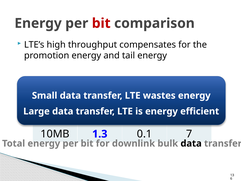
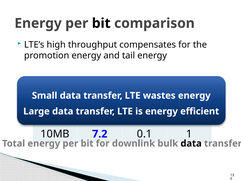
bit colour: red -> black (101, 23)
1.3: 1.3 -> 7.2 (100, 134)
7: 7 -> 1 (189, 134)
